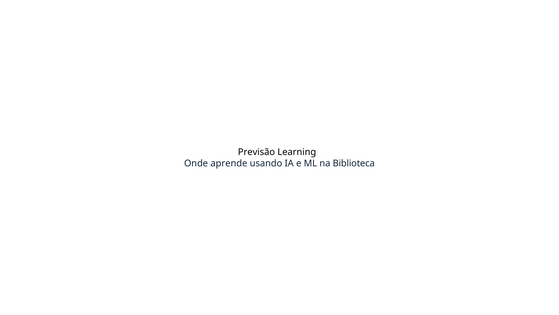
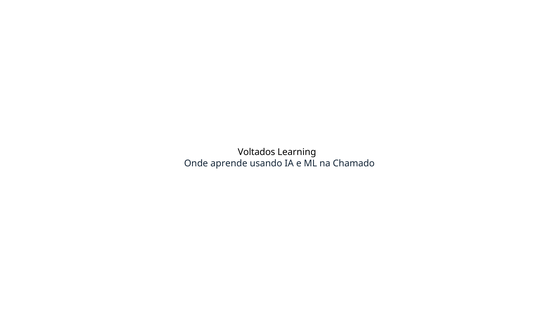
Previsão: Previsão -> Voltados (257, 152)
Biblioteca: Biblioteca -> Chamado (354, 163)
